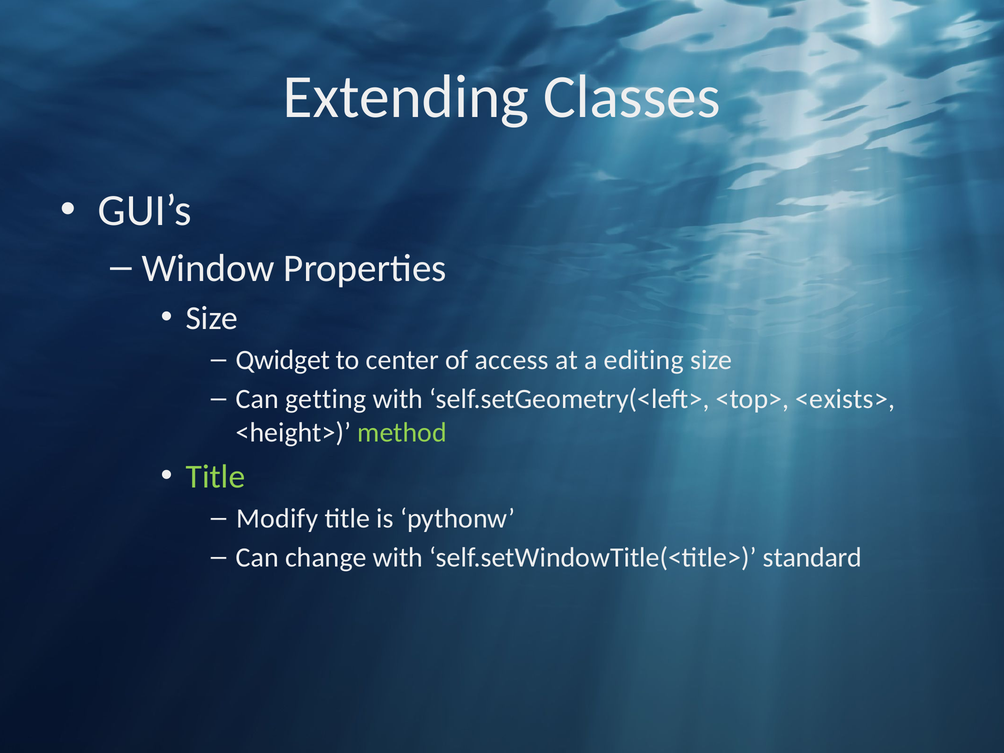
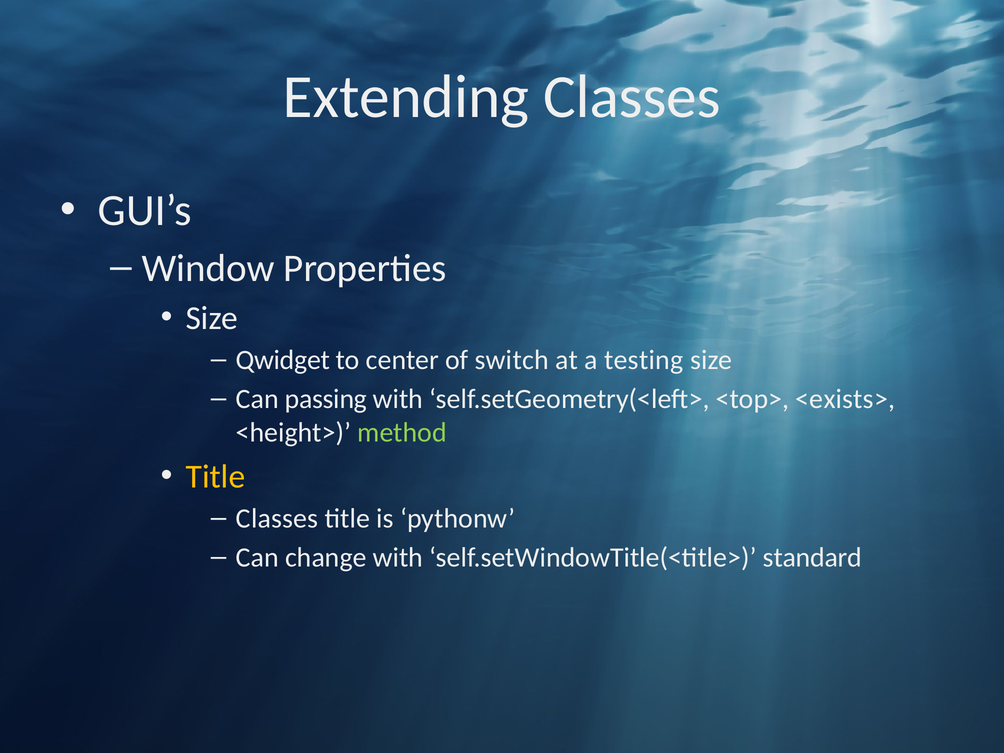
access: access -> switch (512, 360)
editing: editing -> testing (644, 360)
getting: getting -> passing (326, 399)
Title colour: light green -> yellow (215, 477)
Modify: Modify -> Classes (277, 519)
